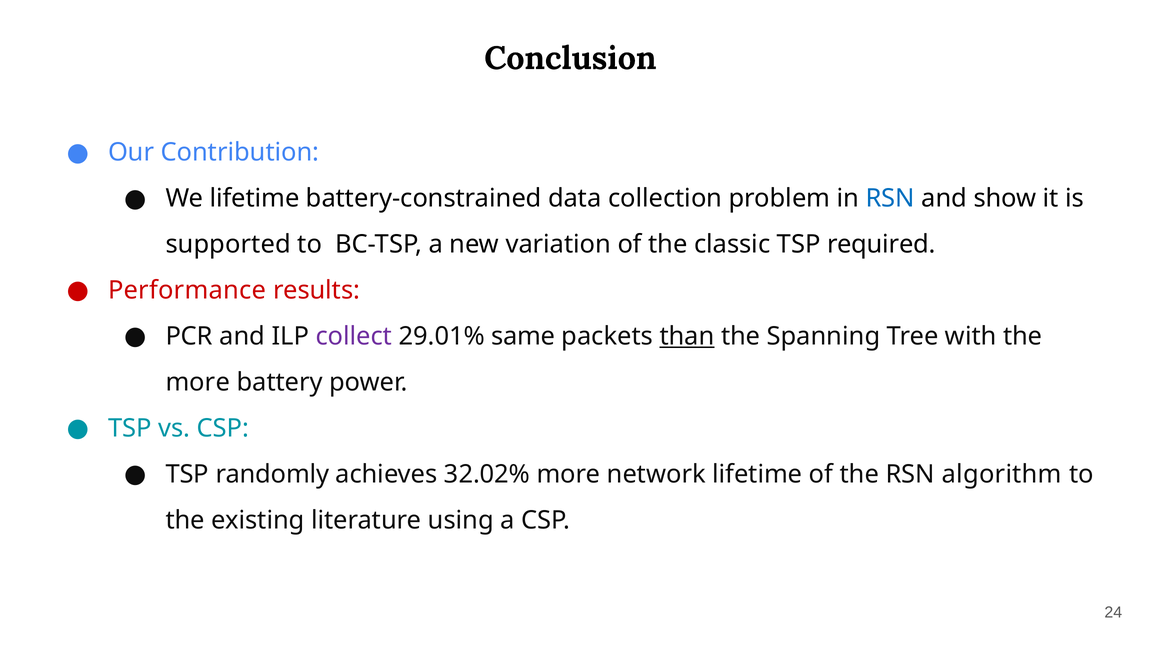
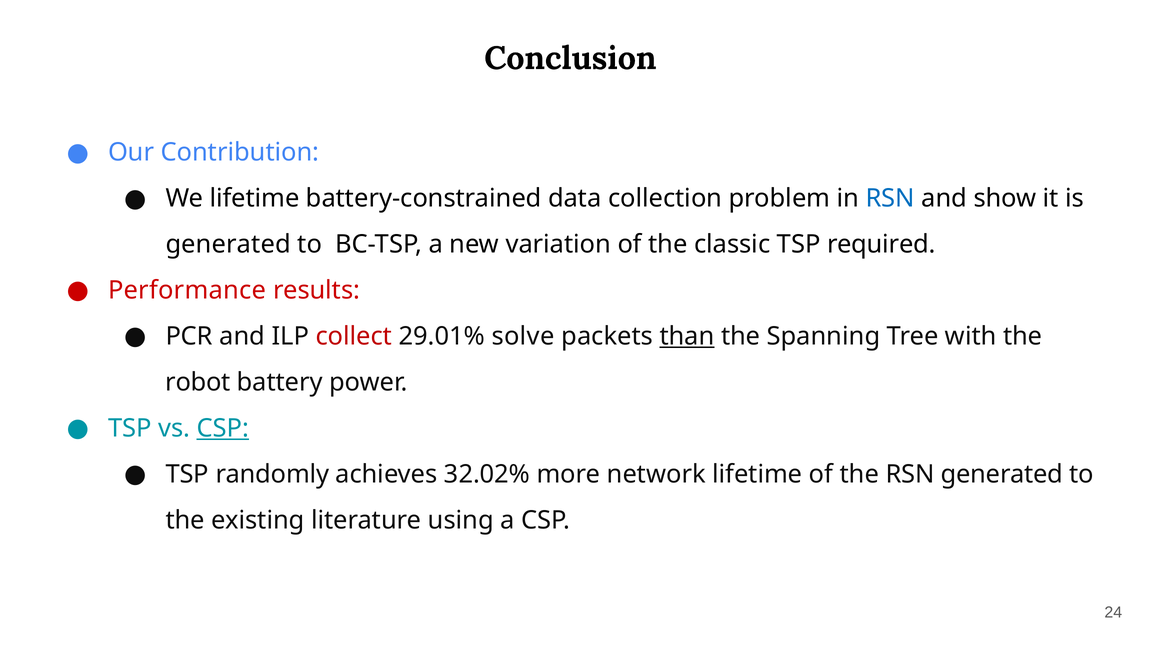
supported: supported -> generated (228, 244)
collect colour: purple -> red (354, 336)
same: same -> solve (523, 336)
more: more -> robot (198, 382)
CSP underline: none -> present (223, 428)
RSN algorithm: algorithm -> generated (1002, 474)
